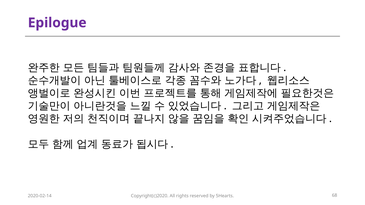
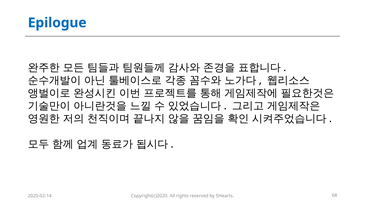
Epilogue colour: purple -> blue (57, 23)
